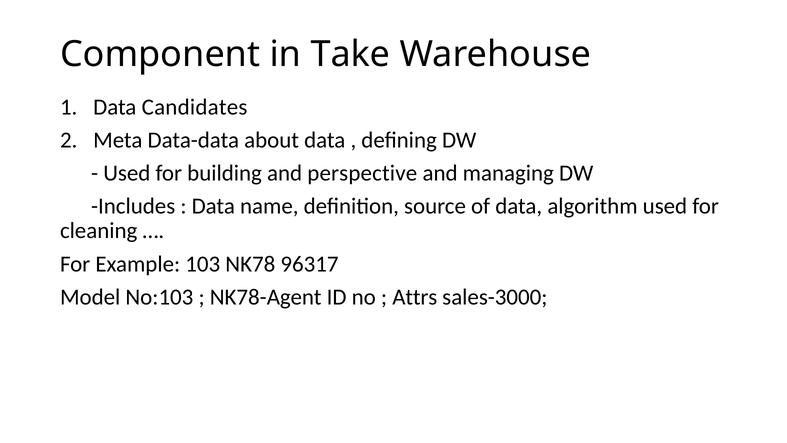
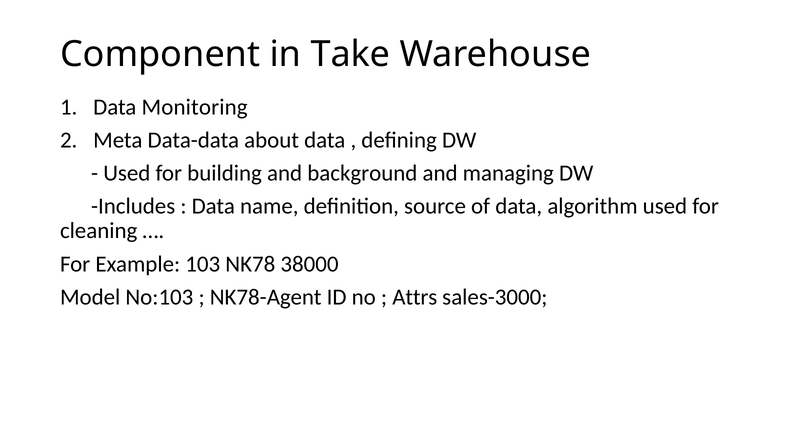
Candidates: Candidates -> Monitoring (195, 107)
perspective: perspective -> background (362, 173)
96317: 96317 -> 38000 (309, 264)
